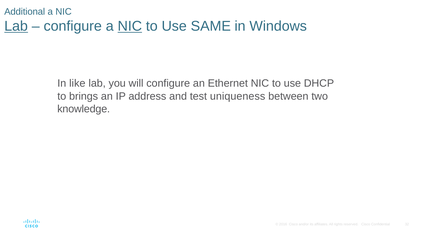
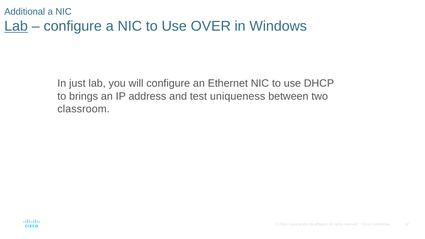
NIC underline: present -> none (130, 26)
SAME: SAME -> OVER (211, 26)
like: like -> just (77, 83)
knowledge: knowledge -> classroom (84, 109)
